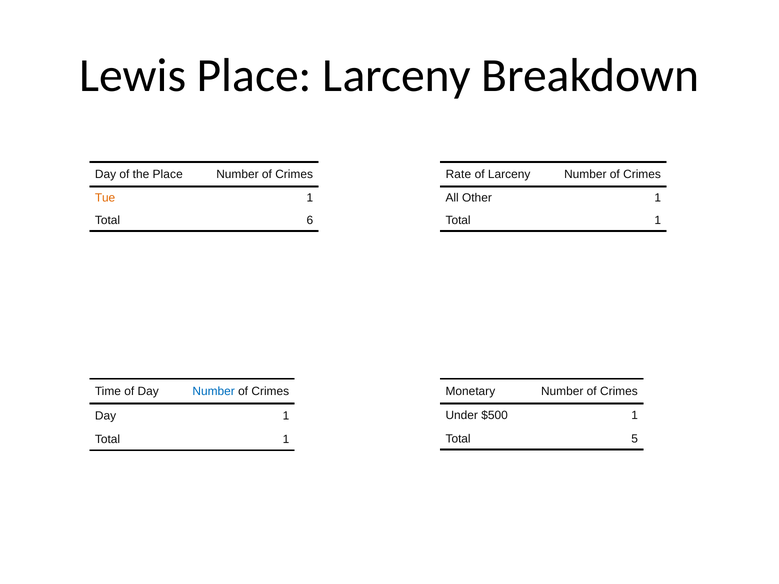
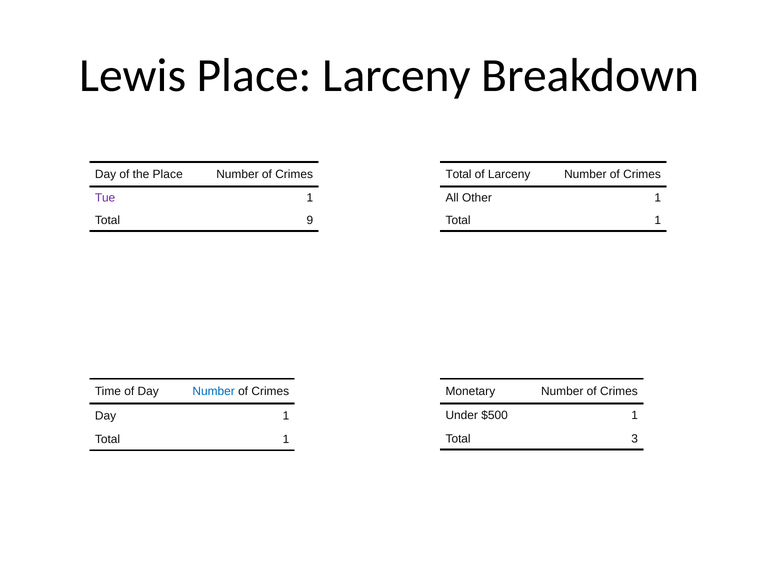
Rate: Rate -> Total (459, 175)
Tue colour: orange -> purple (105, 198)
6: 6 -> 9 (310, 220)
5: 5 -> 3 (635, 439)
